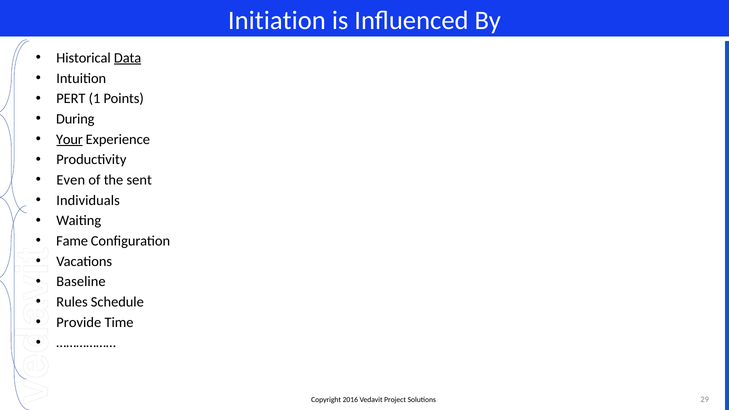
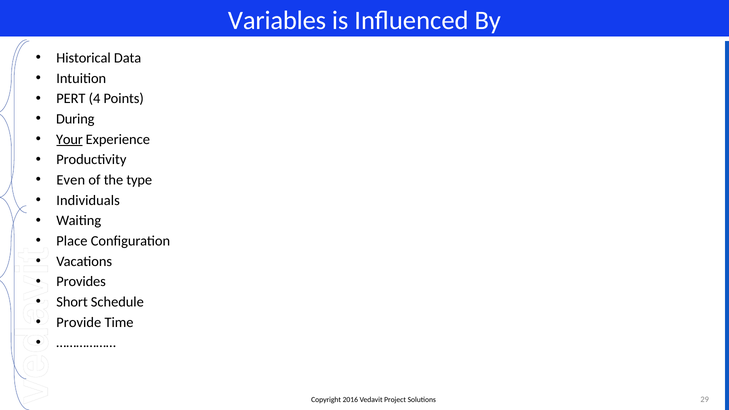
Initiation: Initiation -> Variables (277, 21)
Data underline: present -> none (128, 58)
1: 1 -> 4 (95, 99)
sent: sent -> type (139, 180)
Fame: Fame -> Place (72, 241)
Baseline: Baseline -> Provides (81, 282)
Rules: Rules -> Short (72, 302)
